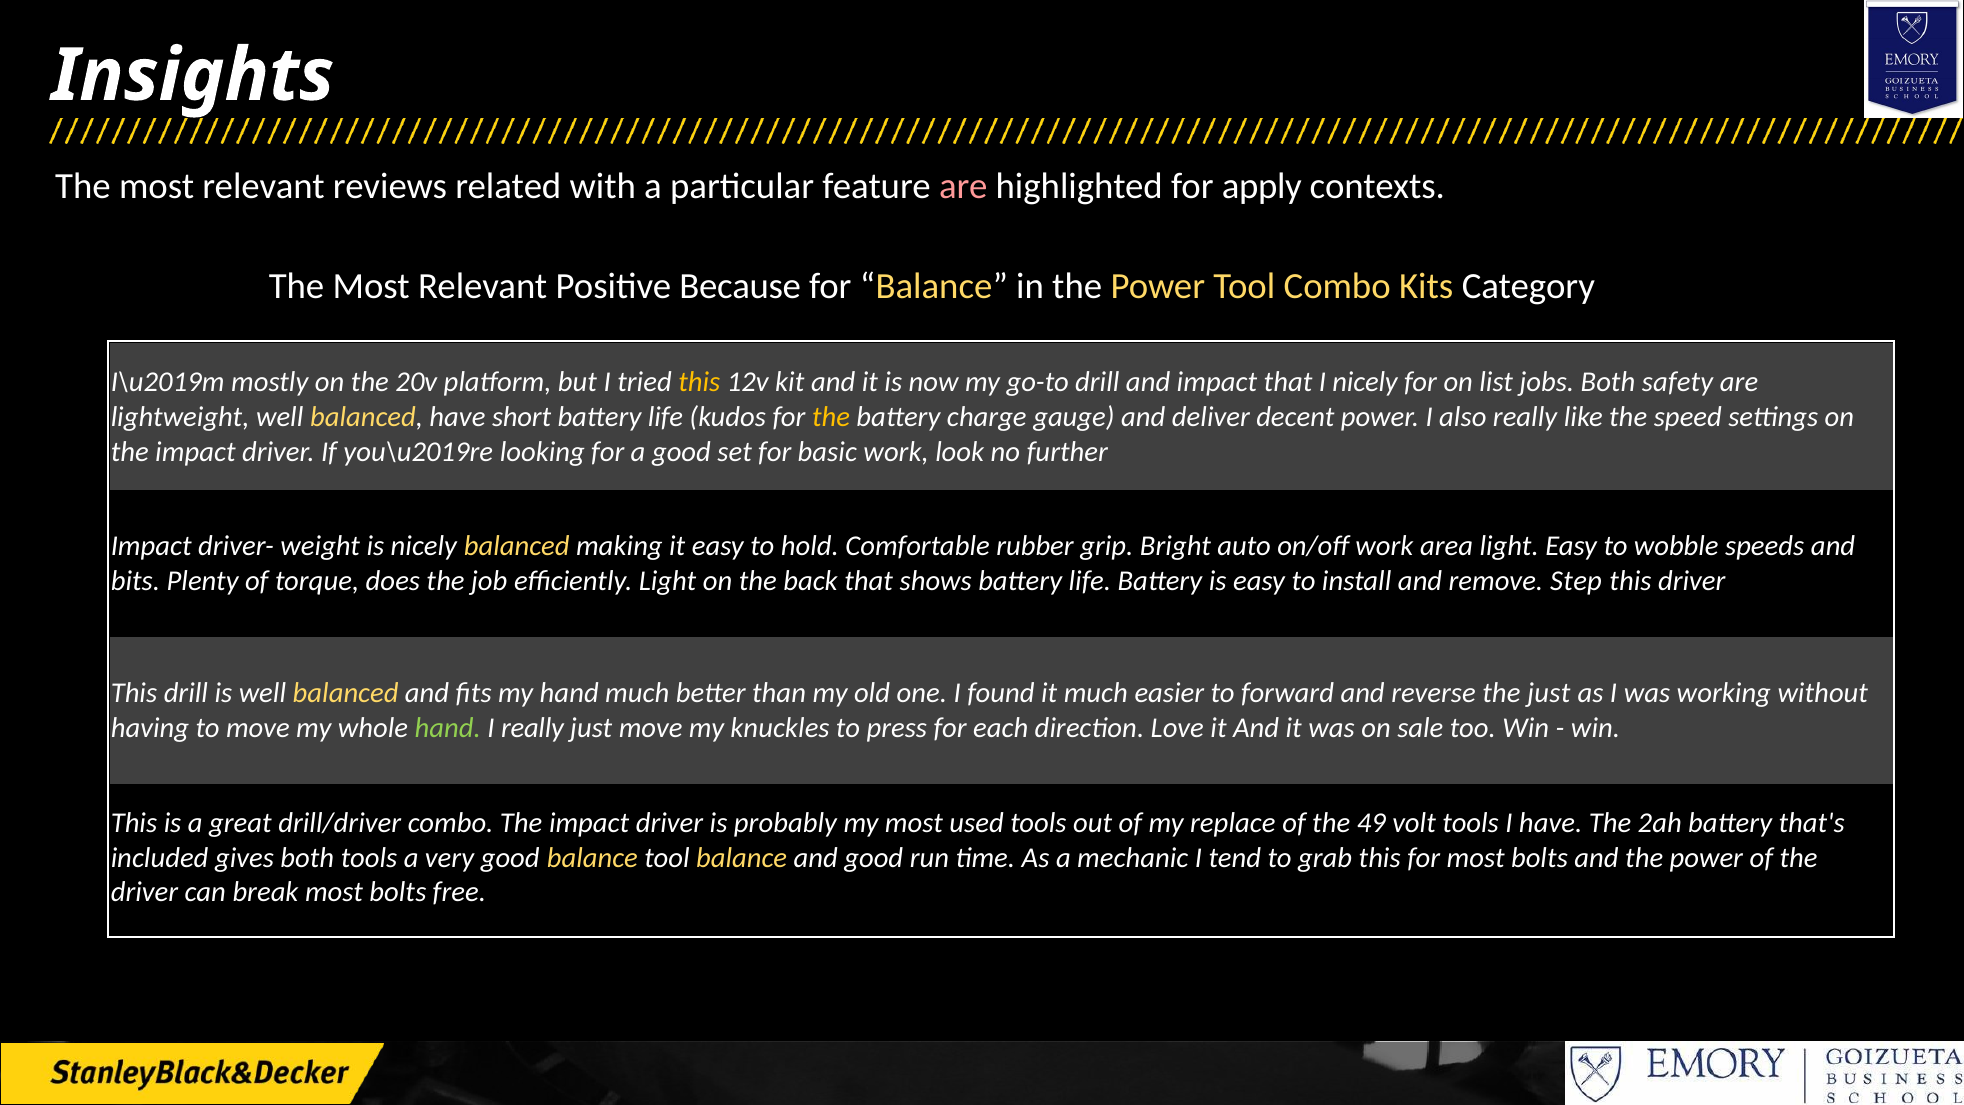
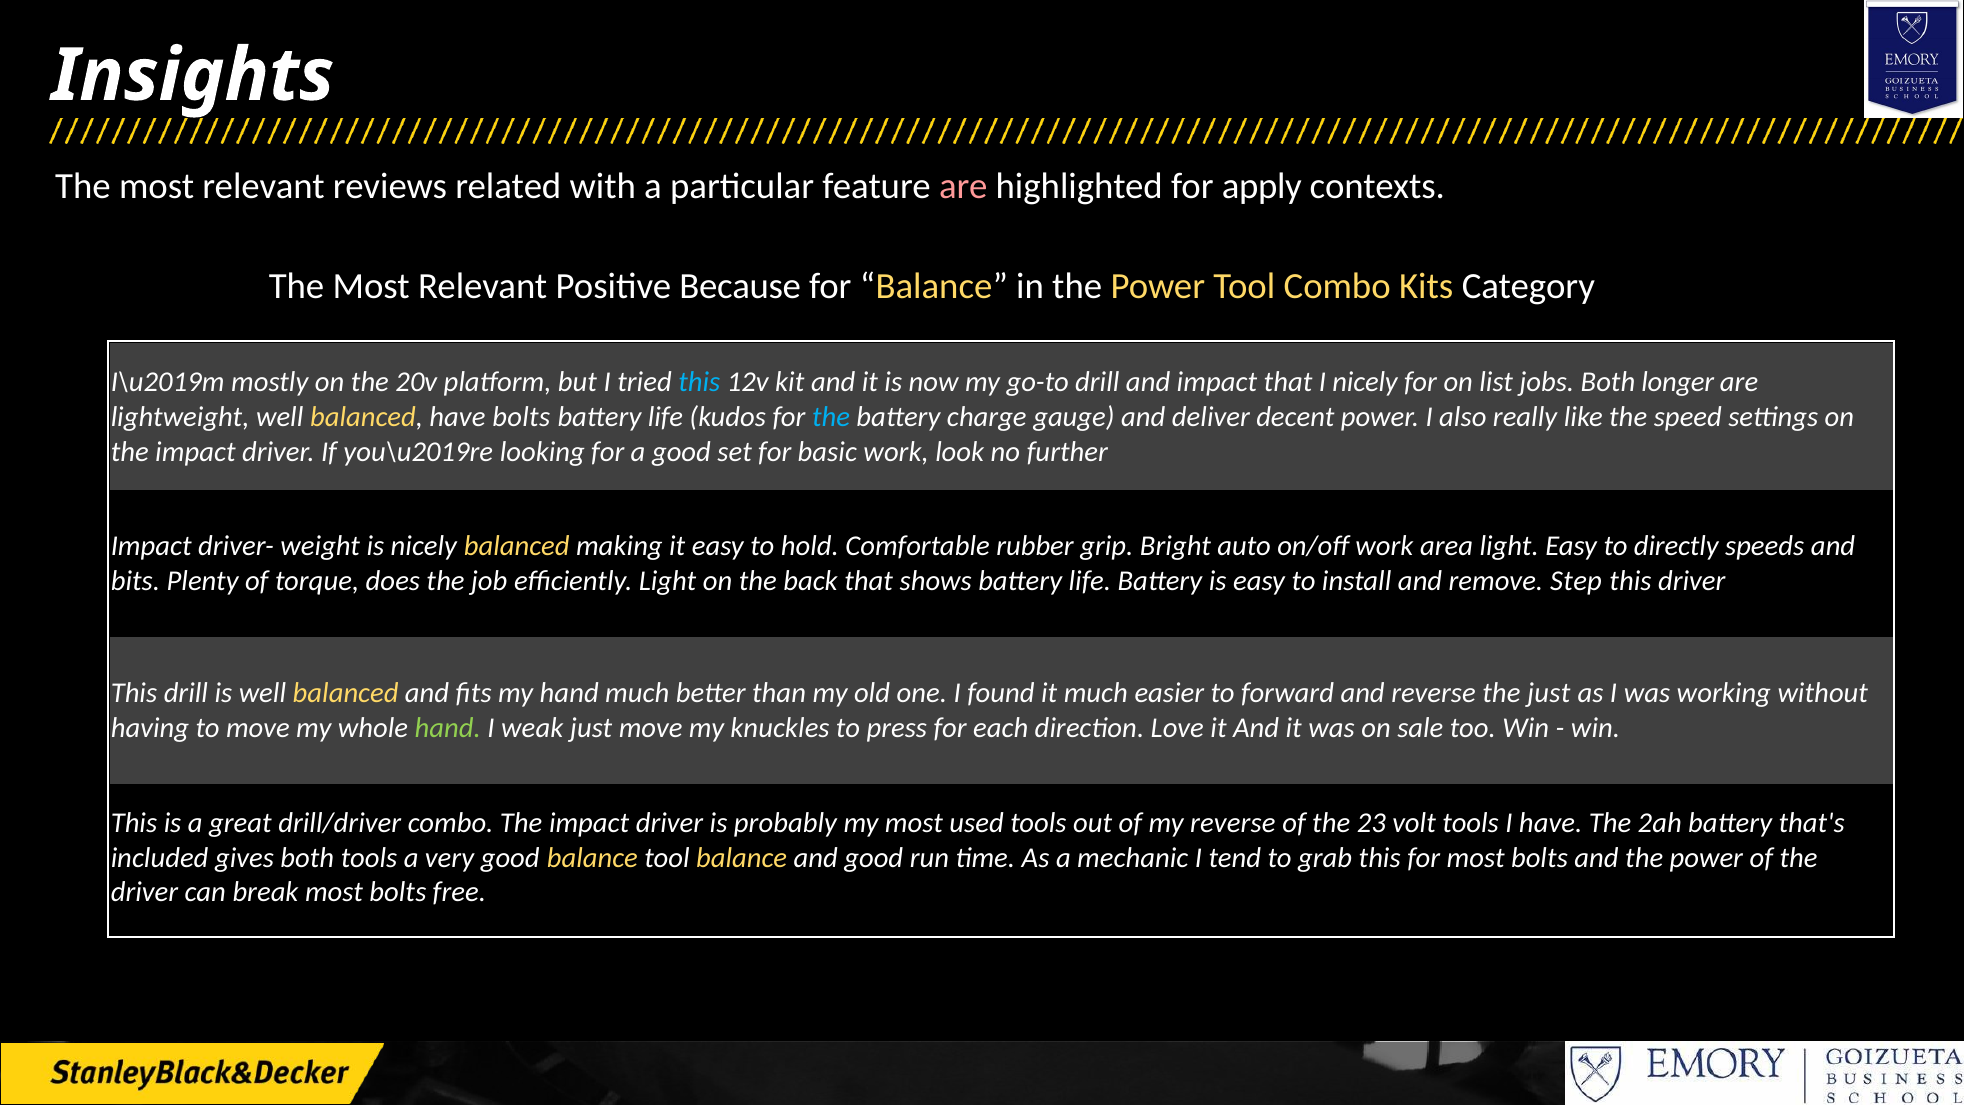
this colour: yellow -> light blue (699, 382)
safety: safety -> longer (1678, 382)
have short: short -> bolts (521, 417)
the colour: yellow -> light blue (831, 417)
wobble: wobble -> directly (1676, 546)
I really: really -> weak (532, 728)
my replace: replace -> reverse (1233, 823)
49: 49 -> 23 (1371, 823)
